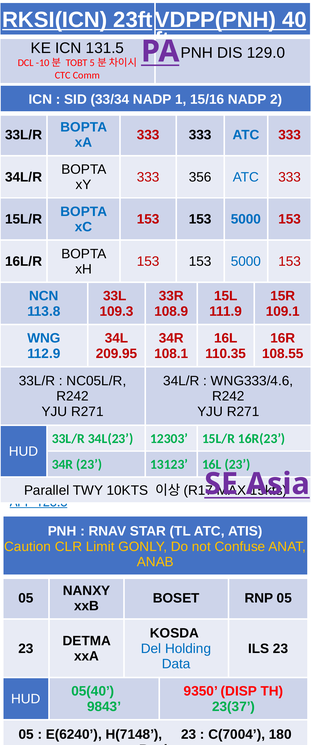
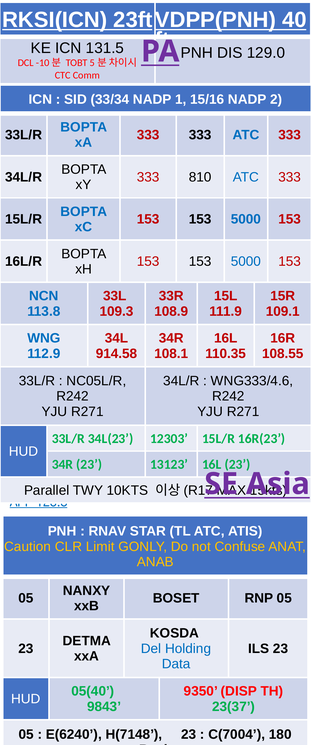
356: 356 -> 810 (200, 177)
209.95: 209.95 -> 914.58 (117, 353)
